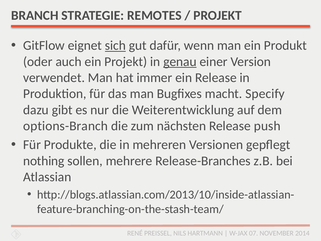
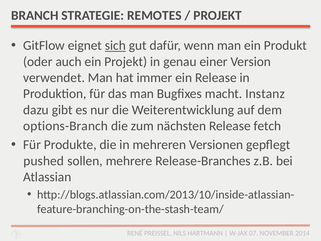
genau underline: present -> none (180, 62)
Specify: Specify -> Instanz (265, 94)
push: push -> fetch (267, 126)
nothing: nothing -> pushed (44, 161)
